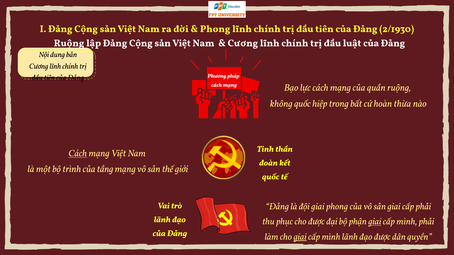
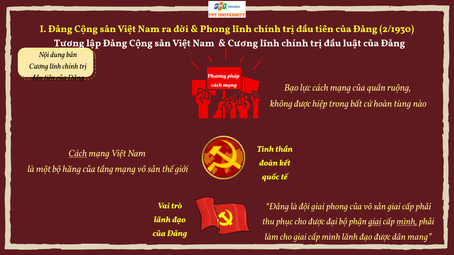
Ruộng: Ruộng -> Tương (69, 43)
không quốc: quốc -> được (302, 104)
thừa: thừa -> tùng (402, 104)
trình: trình -> hăng (72, 169)
mình underline: none -> present (407, 222)
giai underline: present -> none (300, 237)
quyền: quyền -> mang (420, 237)
